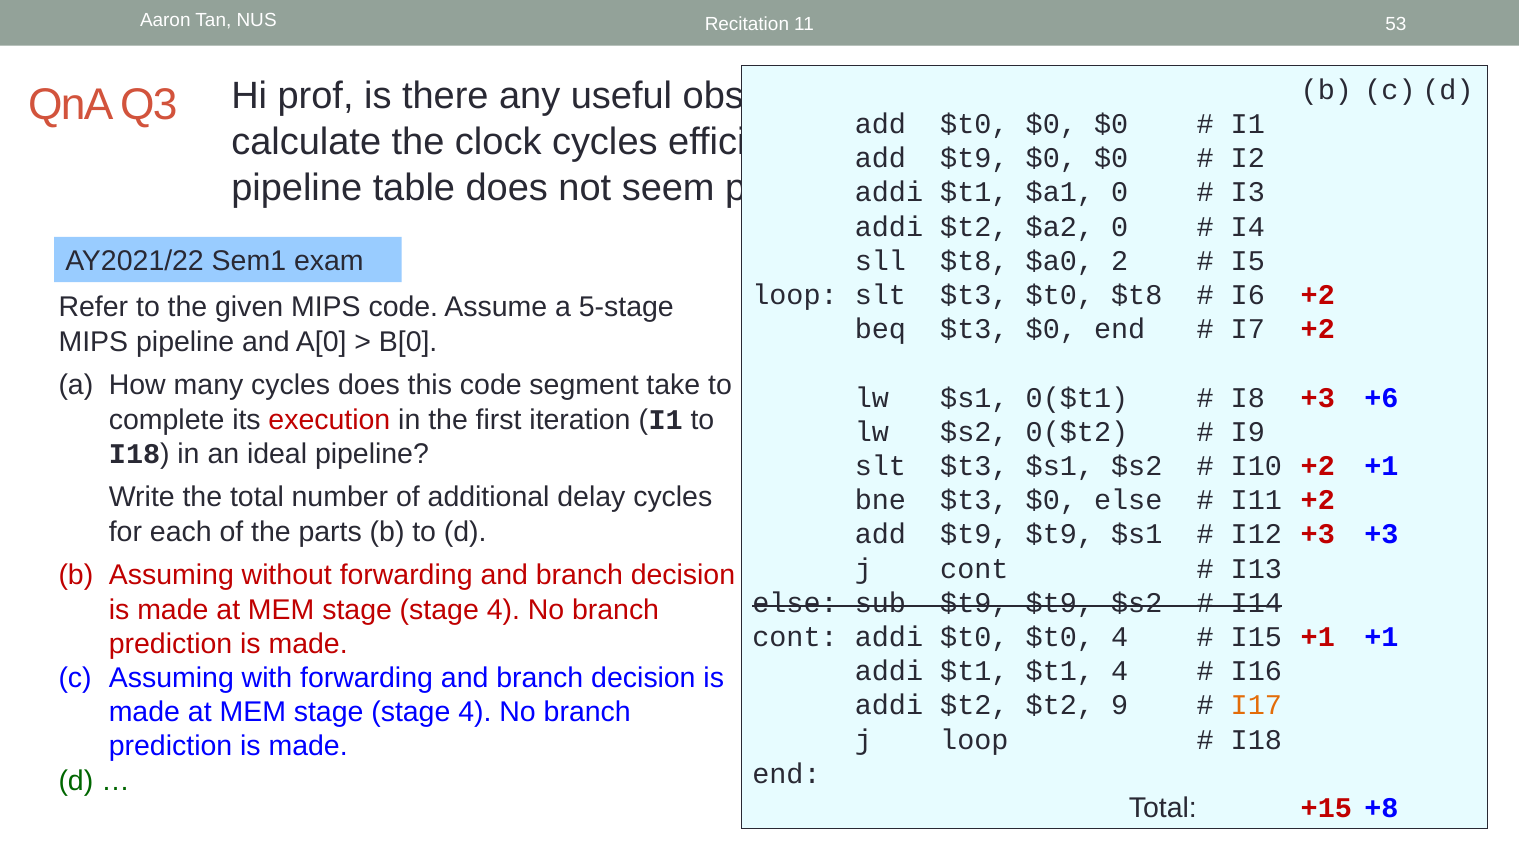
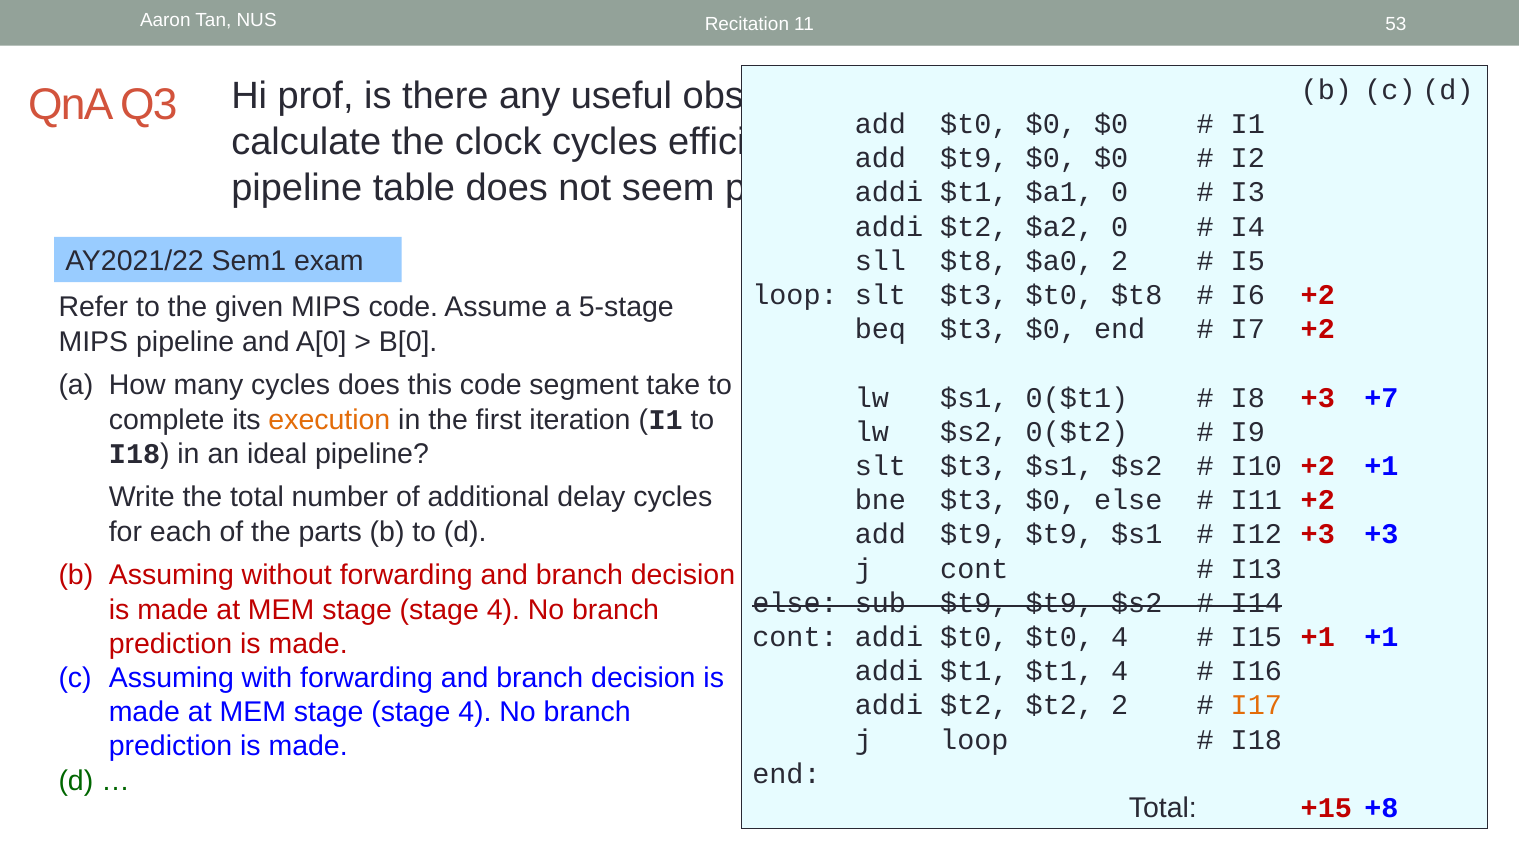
+6: +6 -> +7 (1381, 397)
execution colour: red -> orange (329, 419)
$t2 9: 9 -> 2 (1120, 705)
